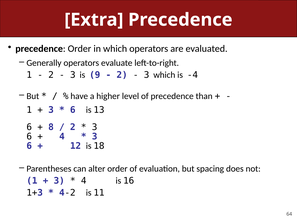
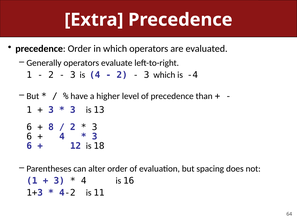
is 9: 9 -> 4 (95, 75)
6: 6 -> 3 (73, 110)
